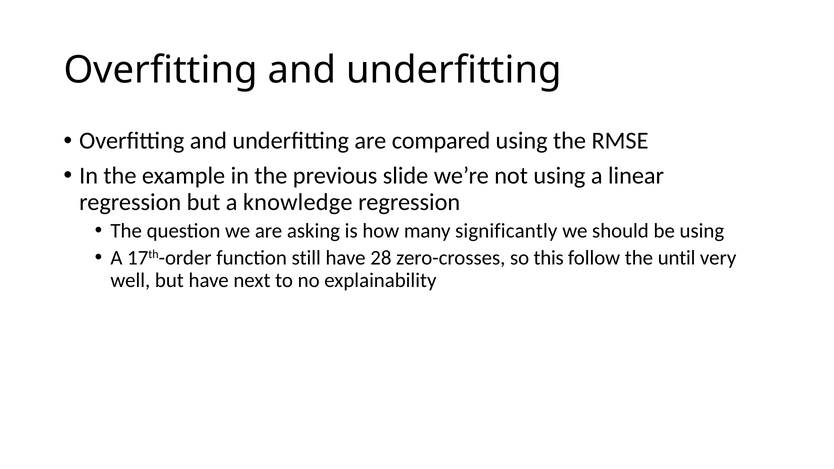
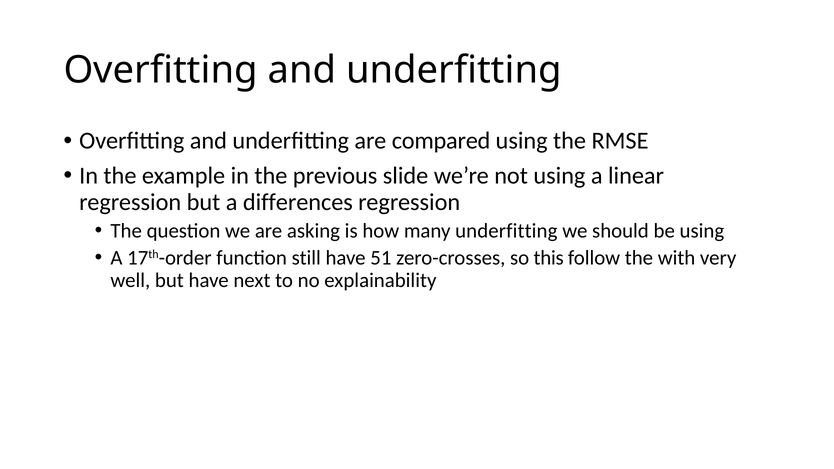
knowledge: knowledge -> differences (298, 202)
many significantly: significantly -> underfitting (506, 231)
28: 28 -> 51 (381, 258)
until: until -> with (677, 258)
